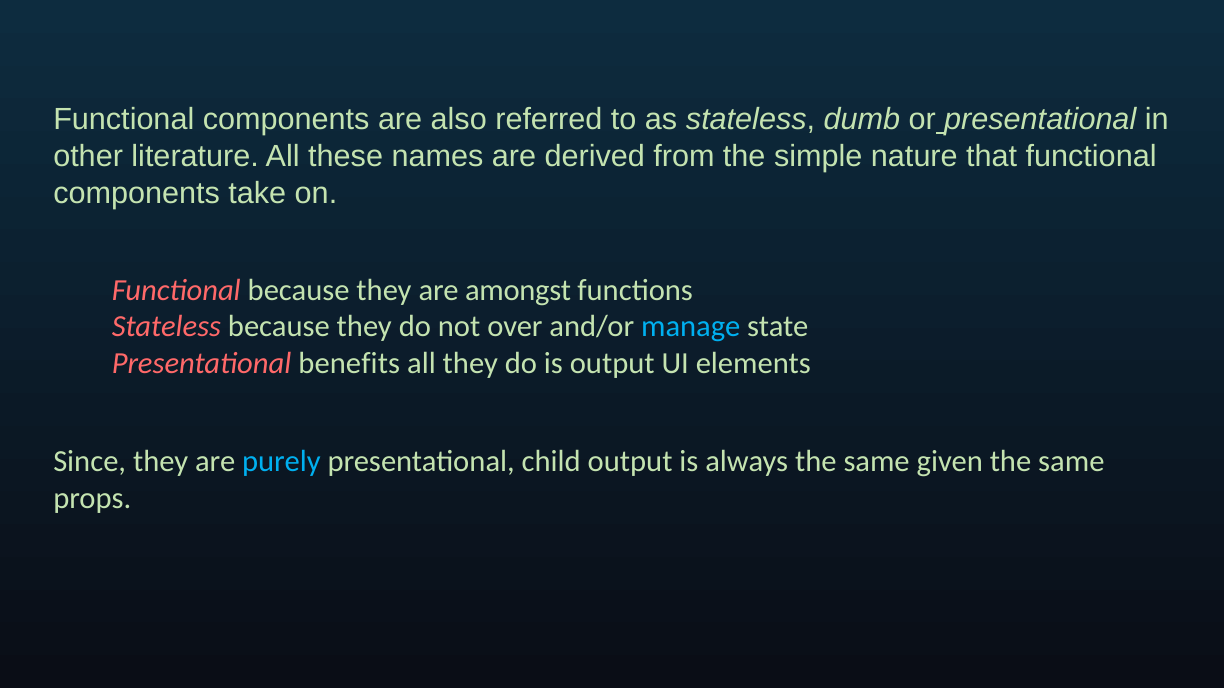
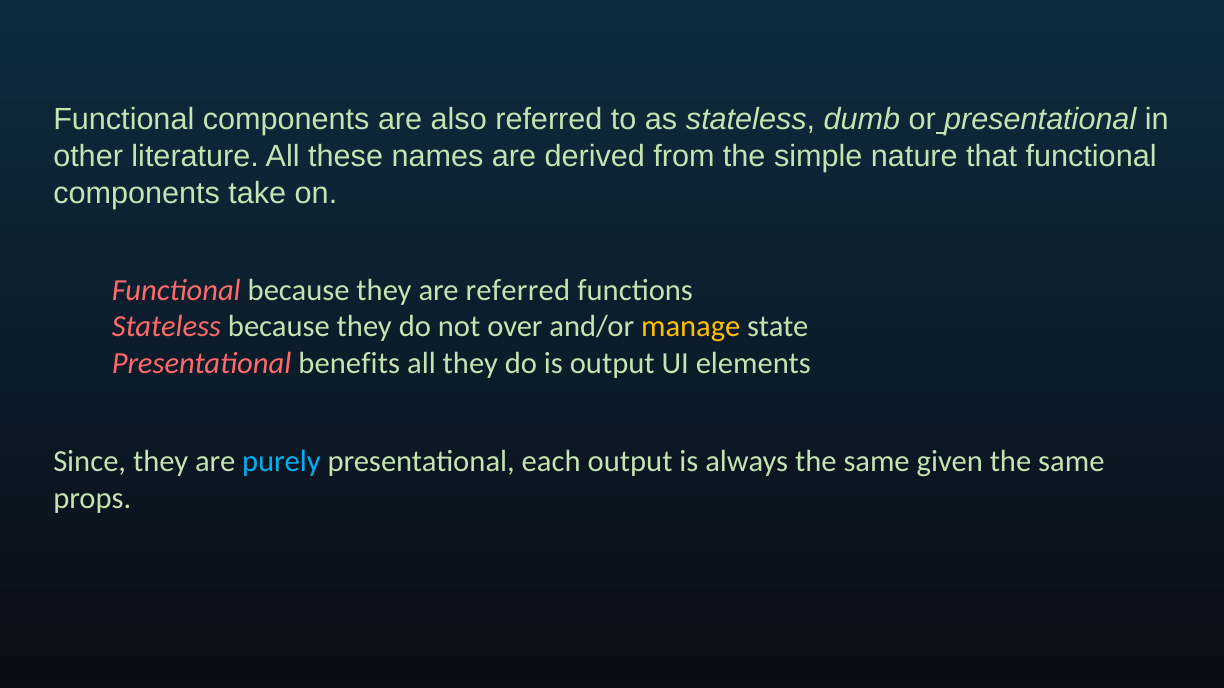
are amongst: amongst -> referred (518, 290)
manage colour: light blue -> yellow (691, 327)
child: child -> each (551, 462)
